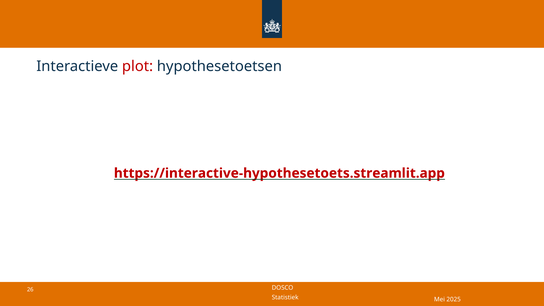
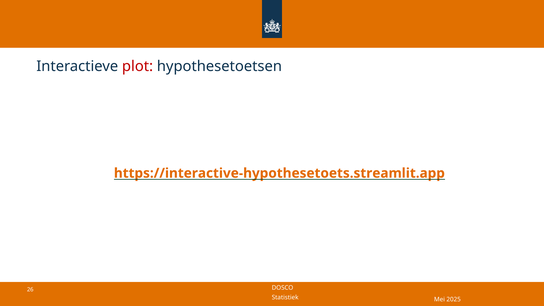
https://interactive-hypothesetoets.streamlit.app colour: red -> orange (279, 173)
